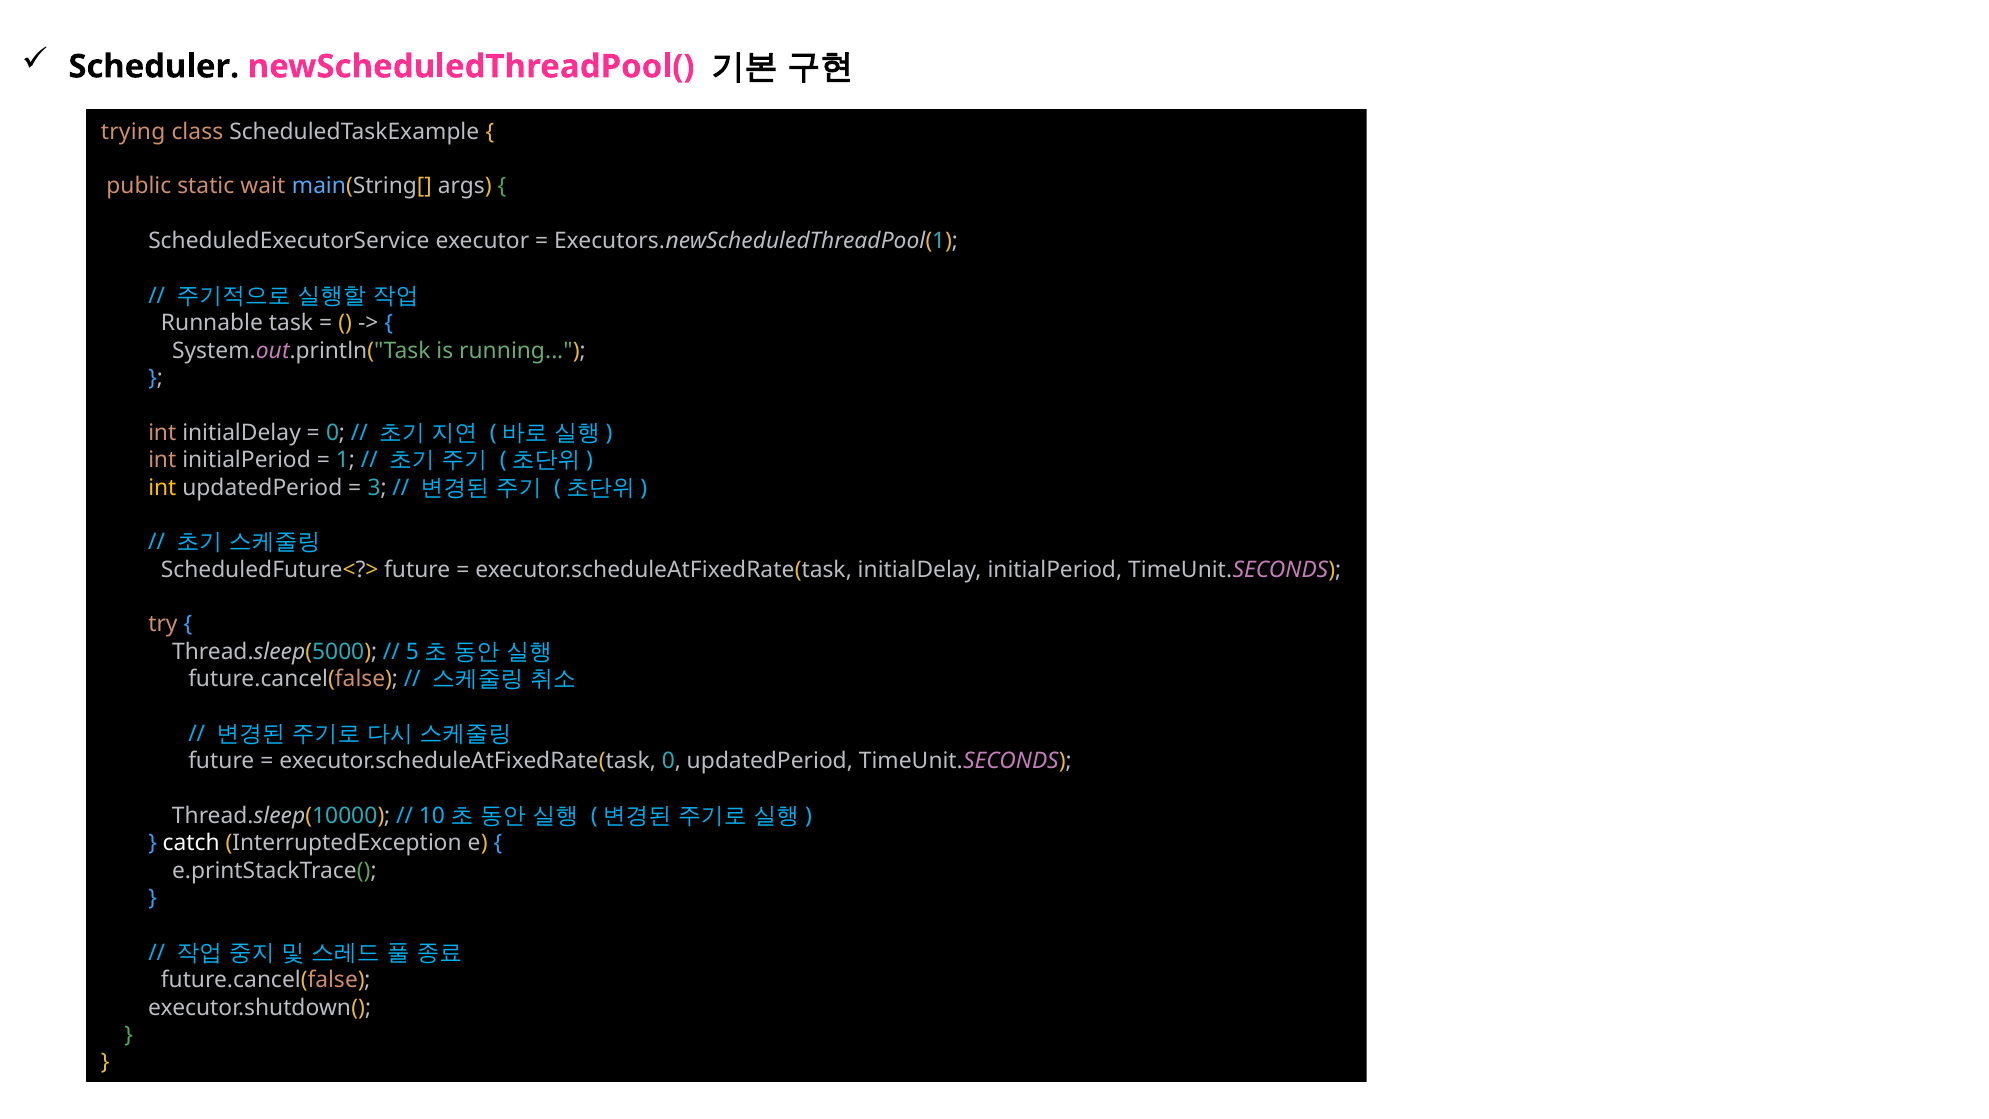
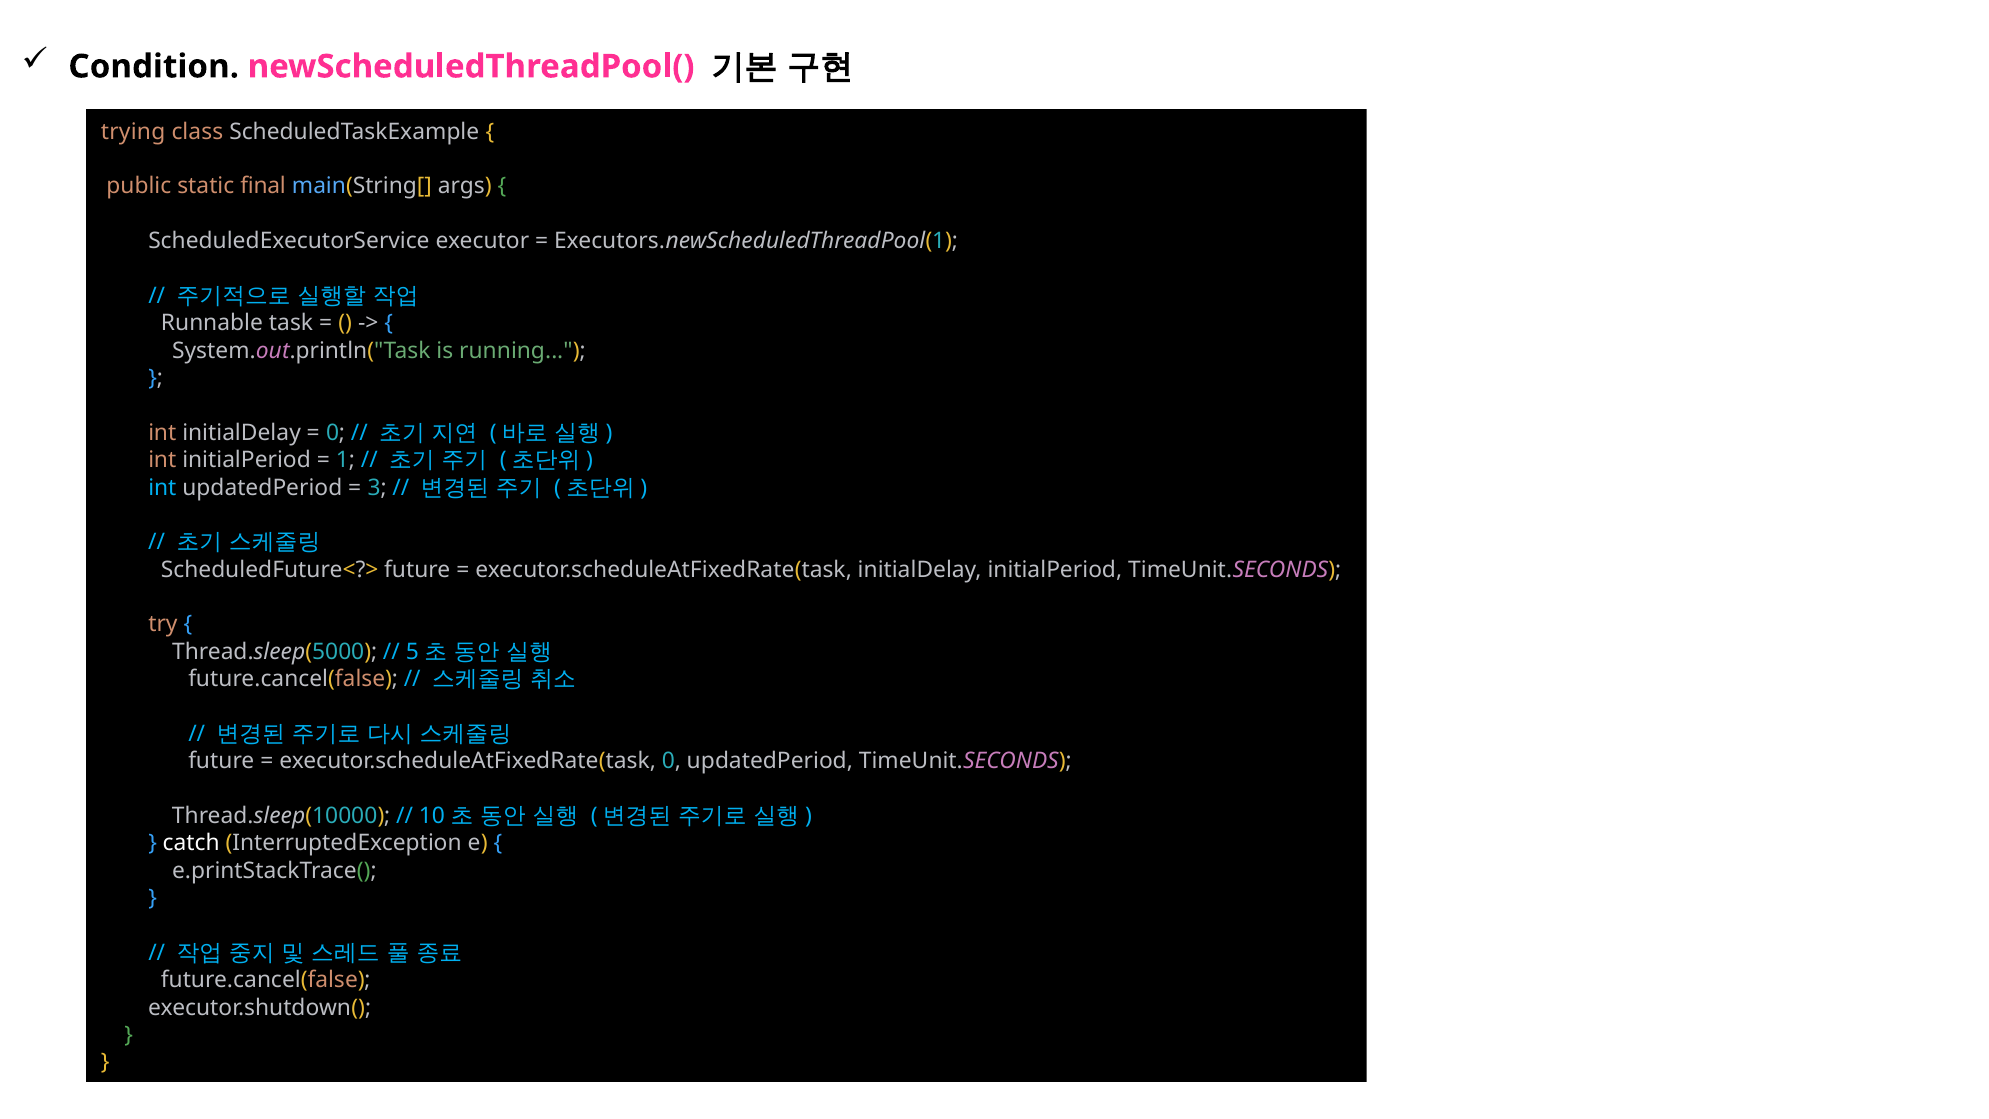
Scheduler: Scheduler -> Condition (154, 67)
wait: wait -> final (263, 186)
int colour: yellow -> light blue (162, 487)
